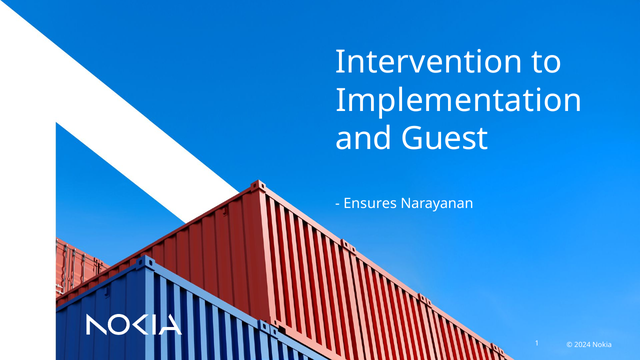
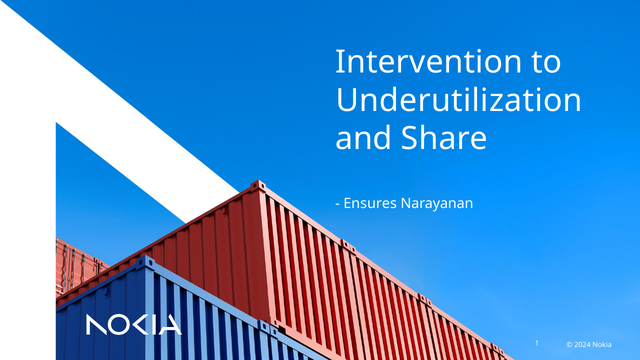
Implementation: Implementation -> Underutilization (459, 101)
Guest: Guest -> Share (444, 139)
